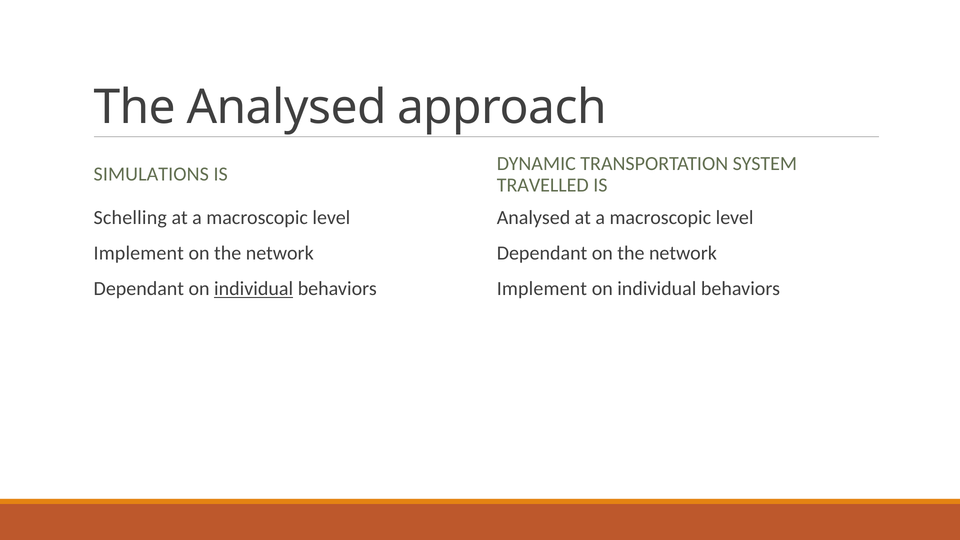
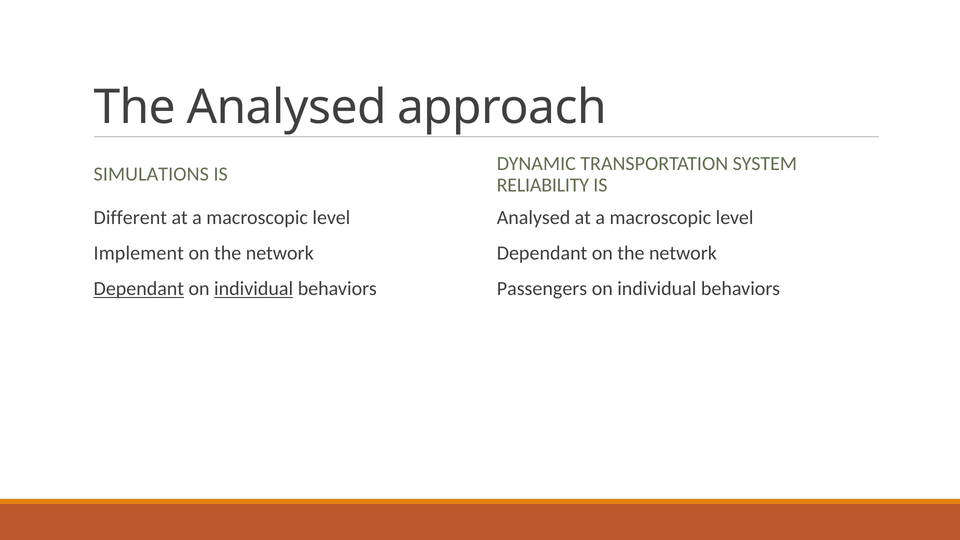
TRAVELLED: TRAVELLED -> RELIABILITY (543, 185)
Schelling: Schelling -> Different (130, 218)
Dependant underline: none -> present (139, 289)
Implement: Implement -> Passengers (542, 289)
